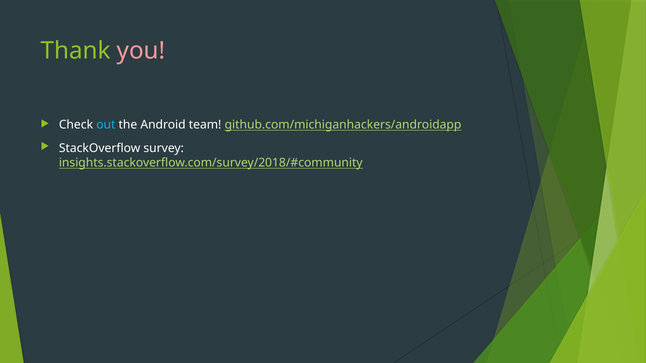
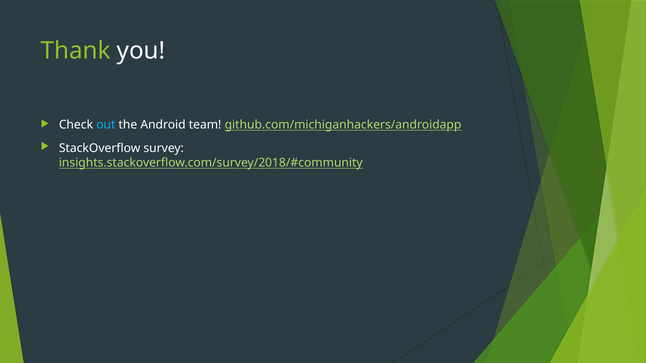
you colour: pink -> white (141, 51)
